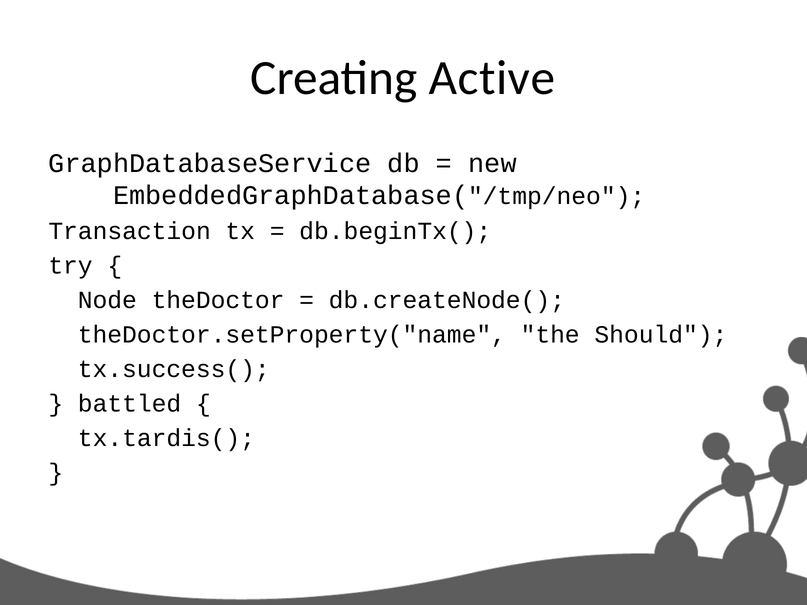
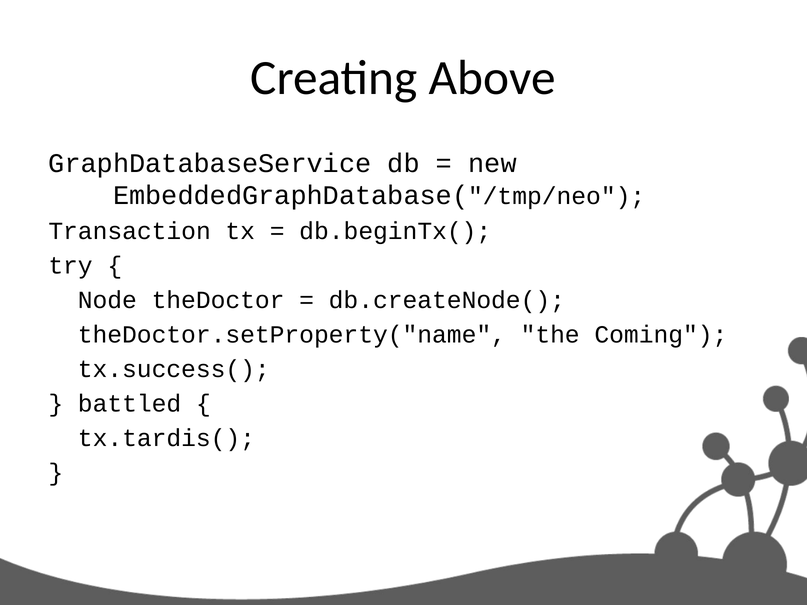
Active: Active -> Above (492, 78)
Should: Should -> Coming (661, 335)
